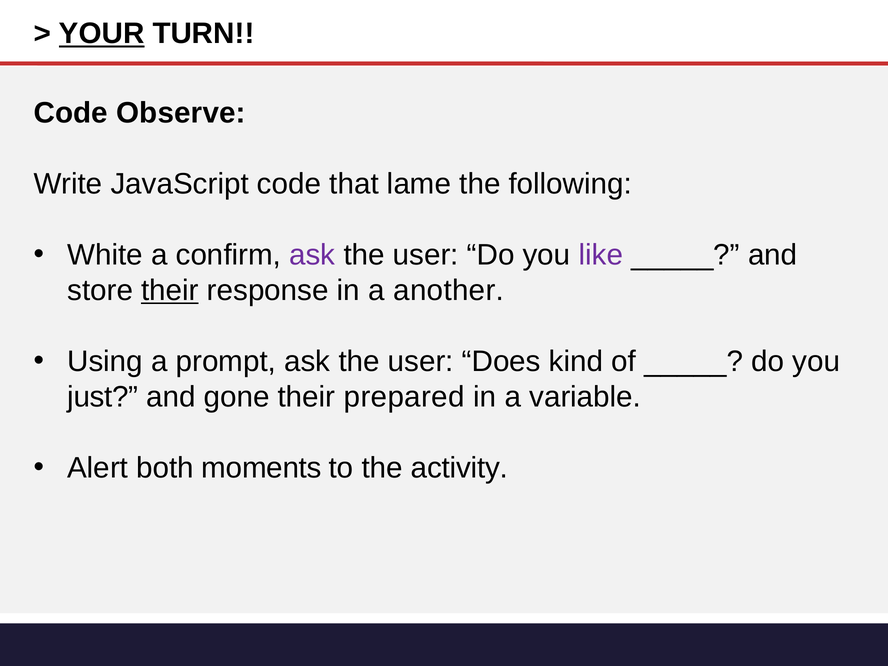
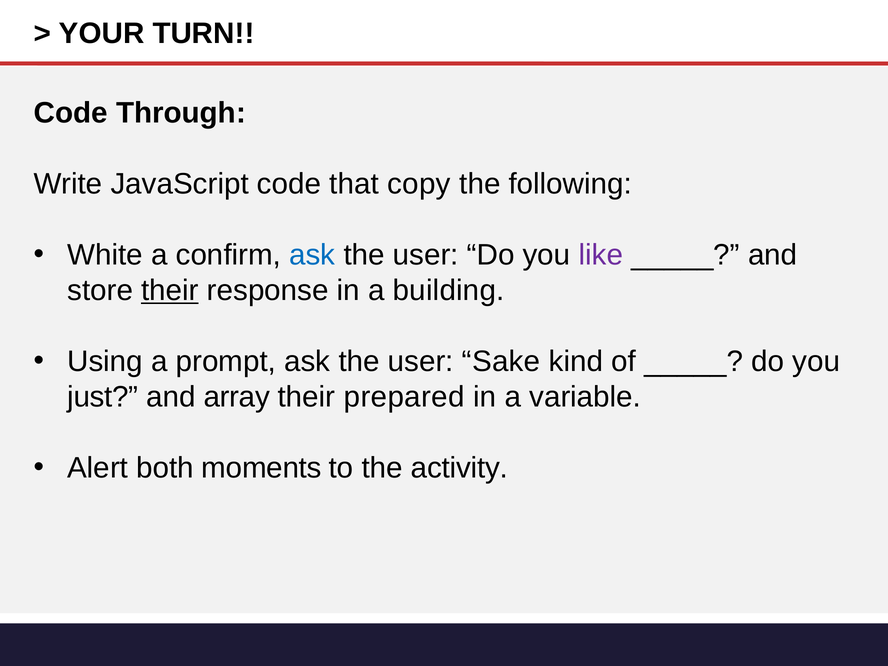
YOUR underline: present -> none (102, 34)
Observe: Observe -> Through (181, 113)
lame: lame -> copy (419, 184)
ask colour: purple -> blue (312, 255)
another: another -> building (449, 291)
Does: Does -> Sake (501, 362)
gone: gone -> array (237, 397)
